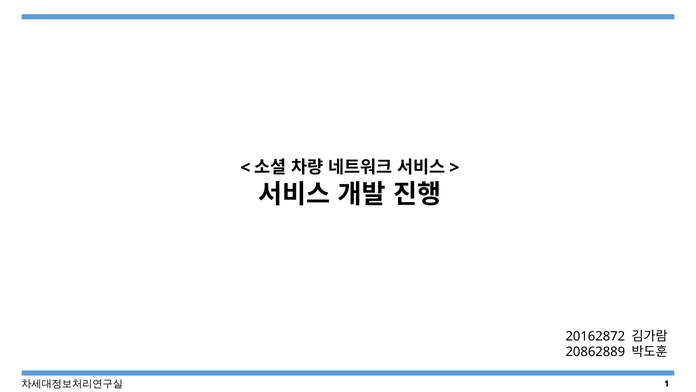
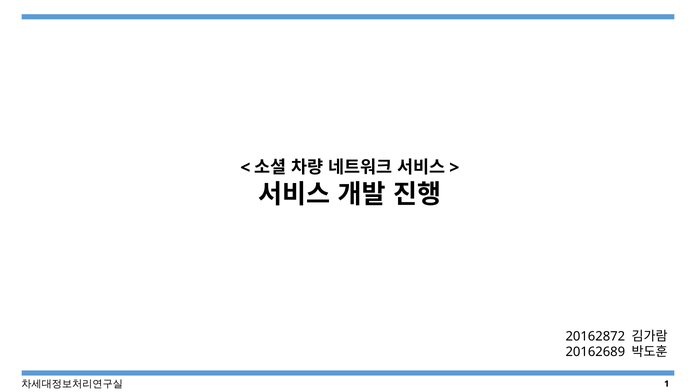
20862889: 20862889 -> 20162689 (595, 352)
